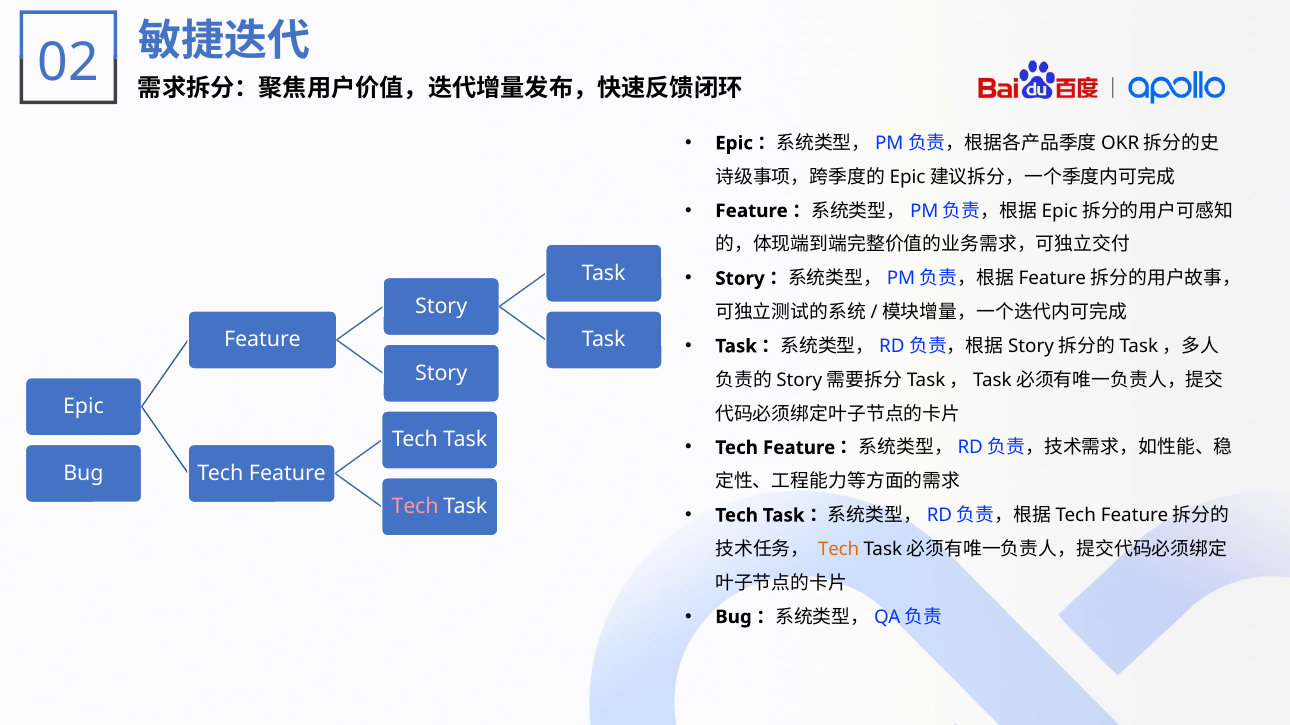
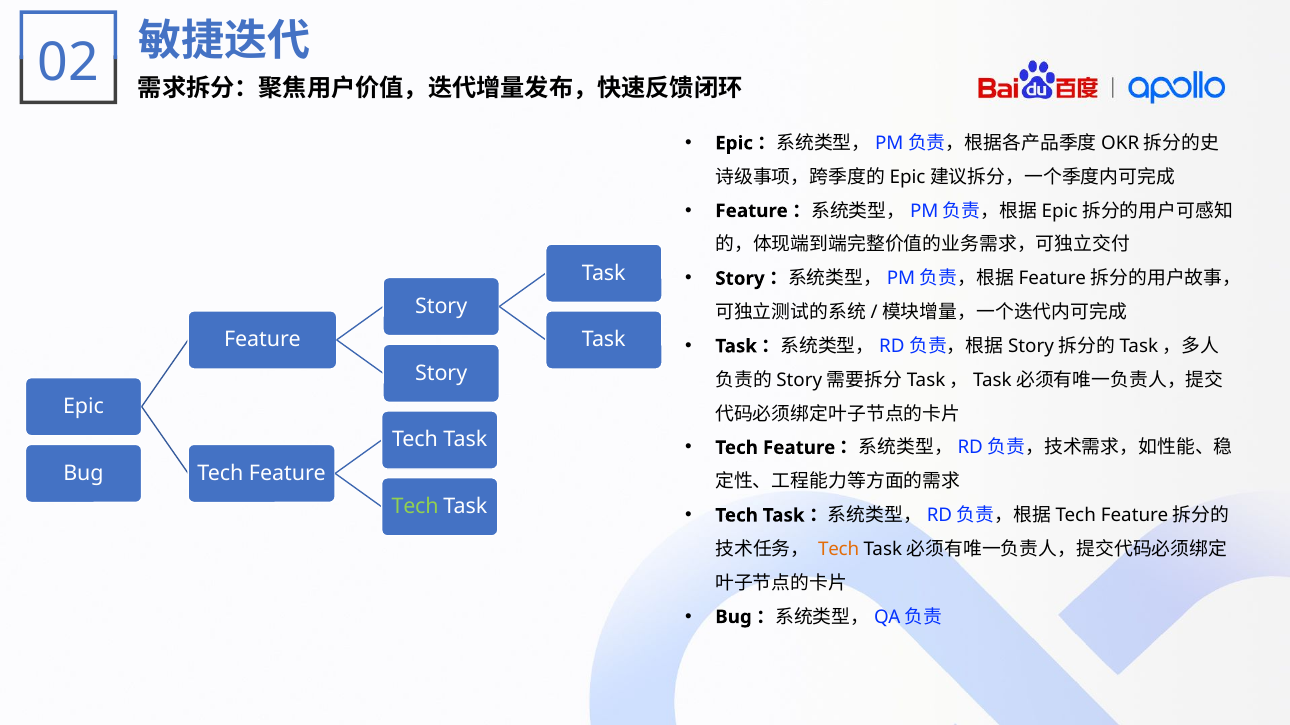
Tech colour: pink -> light green (415, 507)
